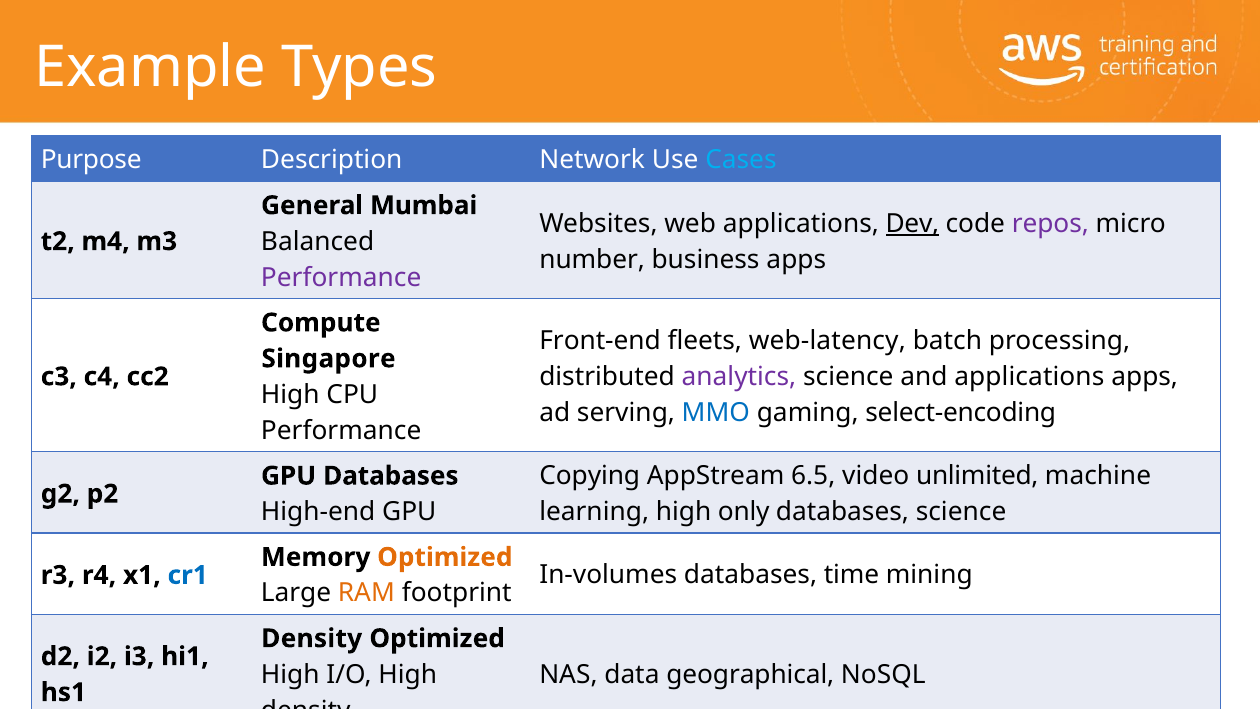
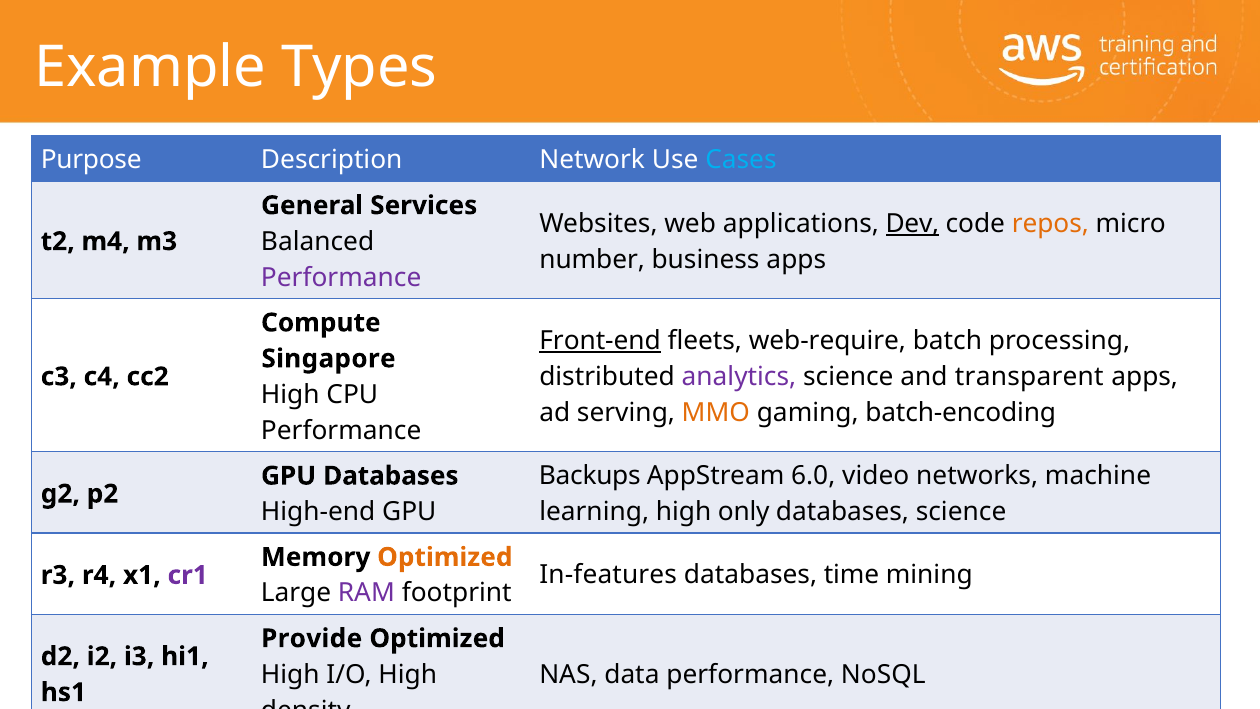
General Mumbai: Mumbai -> Services (424, 205)
repos colour: purple -> orange (1050, 223)
Front-end underline: none -> present (600, 341)
web-latency: web-latency -> web-require (827, 341)
and applications: applications -> transparent (1029, 377)
MMO colour: blue -> orange (716, 412)
select-encoding: select-encoding -> batch-encoding (961, 412)
Copying: Copying -> Backups (590, 476)
6.5: 6.5 -> 6.0 (813, 476)
unlimited: unlimited -> networks (977, 476)
In-volumes: In-volumes -> In-features (608, 575)
cr1 colour: blue -> purple (188, 575)
RAM colour: orange -> purple (366, 593)
Density: Density -> Provide (312, 638)
data geographical: geographical -> performance (750, 674)
